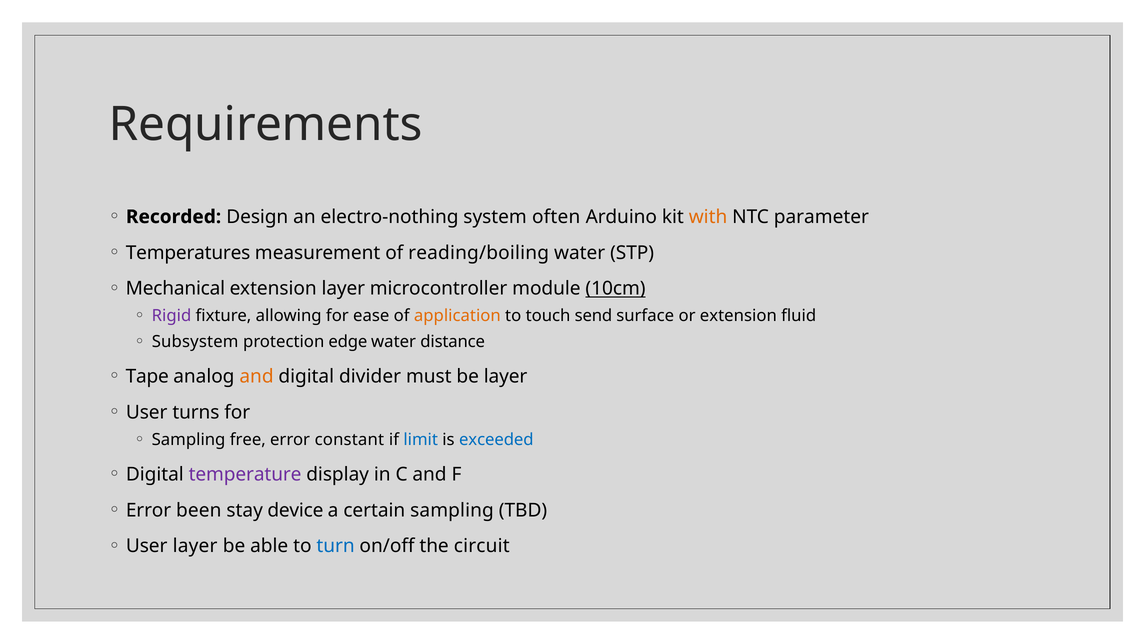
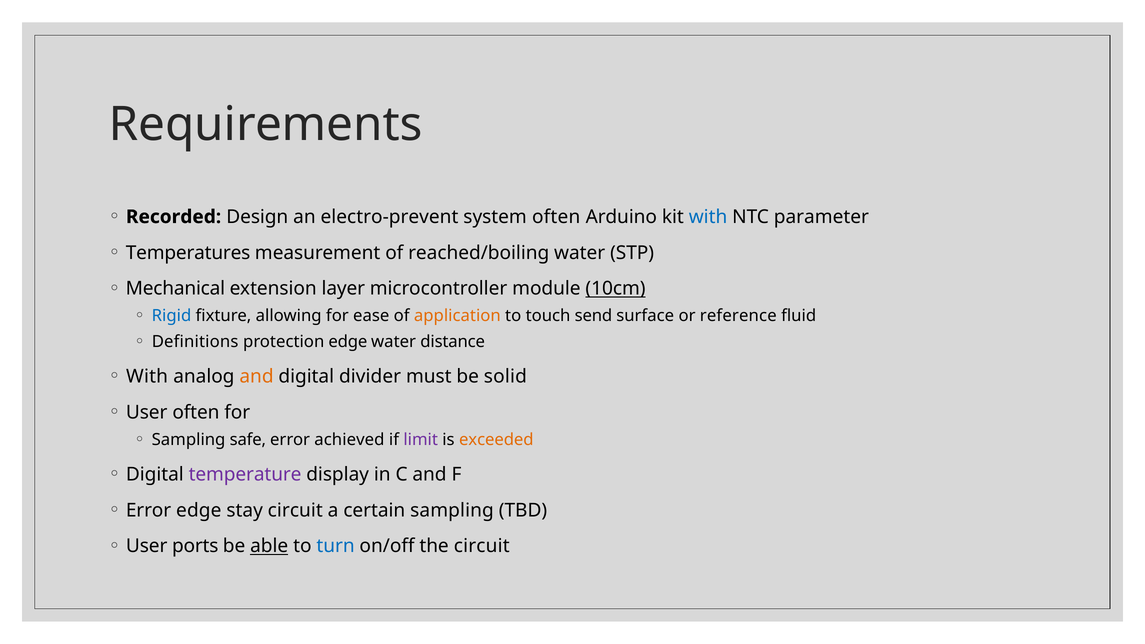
electro-nothing: electro-nothing -> electro-prevent (390, 217)
with colour: orange -> blue (708, 217)
reading/boiling: reading/boiling -> reached/boiling (479, 253)
Rigid colour: purple -> blue (171, 316)
or extension: extension -> reference (738, 316)
Subsystem: Subsystem -> Definitions (195, 342)
Tape: Tape -> With (147, 377)
be layer: layer -> solid (505, 377)
User turns: turns -> often (196, 412)
free: free -> safe (248, 440)
constant: constant -> achieved (349, 440)
limit colour: blue -> purple (421, 440)
exceeded colour: blue -> orange (496, 440)
Error been: been -> edge (199, 510)
stay device: device -> circuit (295, 510)
User layer: layer -> ports (195, 546)
able underline: none -> present (269, 546)
